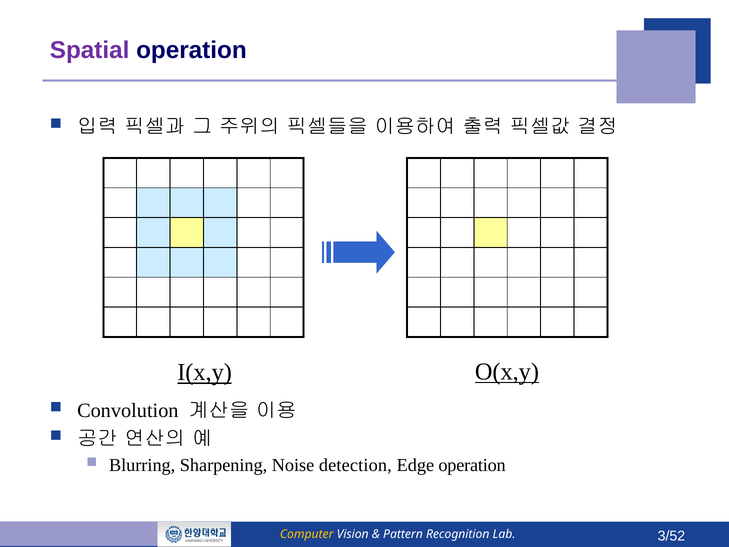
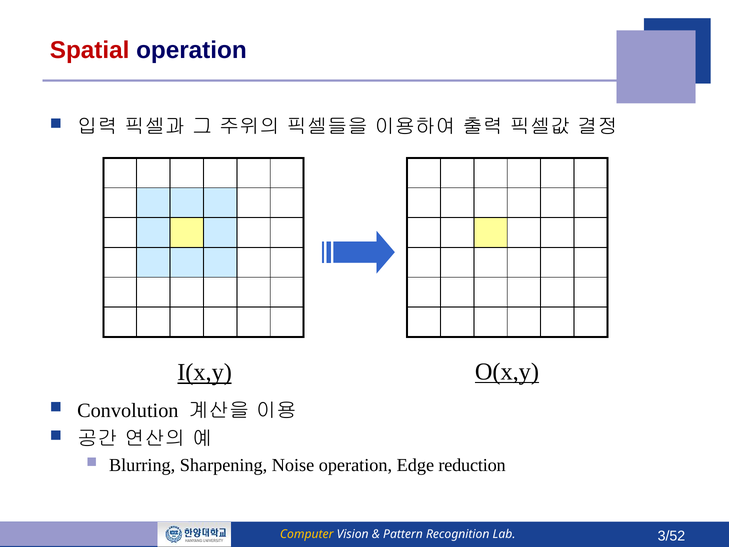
Spatial colour: purple -> red (90, 50)
Noise detection: detection -> operation (355, 465)
Edge operation: operation -> reduction (472, 465)
